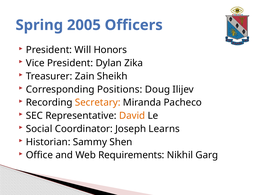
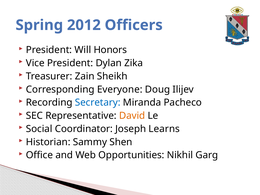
2005: 2005 -> 2012 (84, 25)
Positions: Positions -> Everyone (120, 89)
Secretary colour: orange -> blue (98, 103)
Requirements: Requirements -> Opportunities (131, 155)
